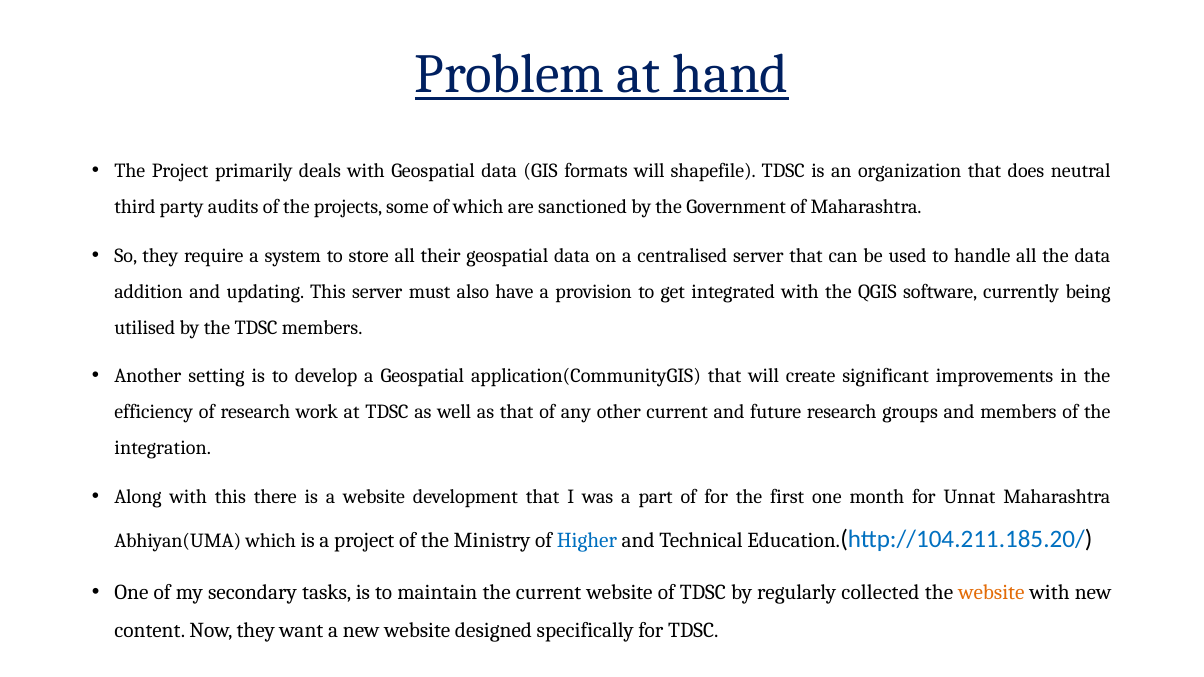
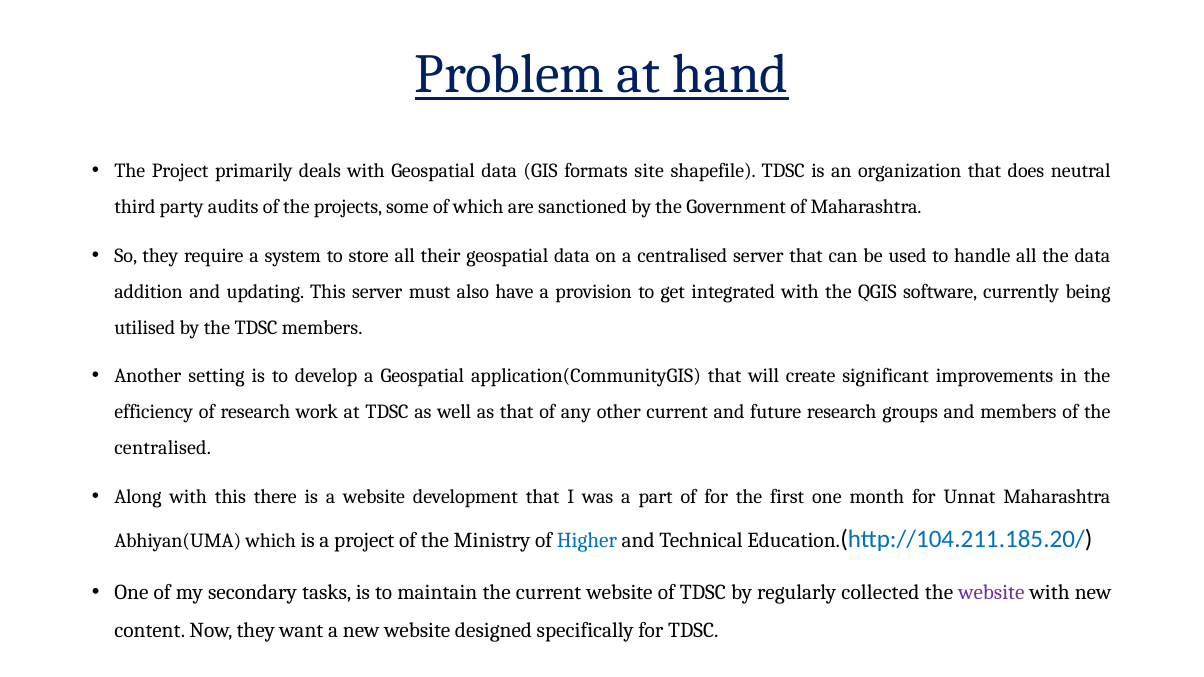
formats will: will -> site (649, 171)
integration: integration -> centralised (163, 449)
website colour: orange -> purple (991, 593)
